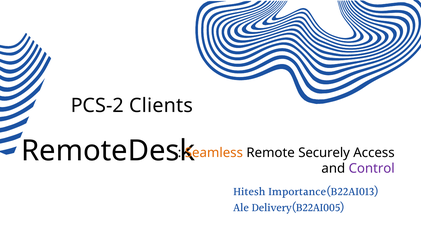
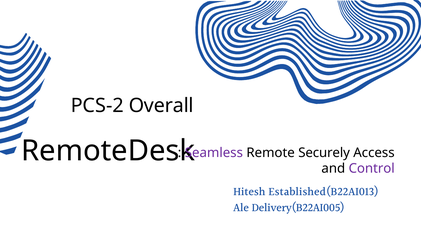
Clients: Clients -> Overall (161, 106)
Seamless colour: orange -> purple (214, 153)
Importance(B22AI013: Importance(B22AI013 -> Established(B22AI013 (324, 192)
